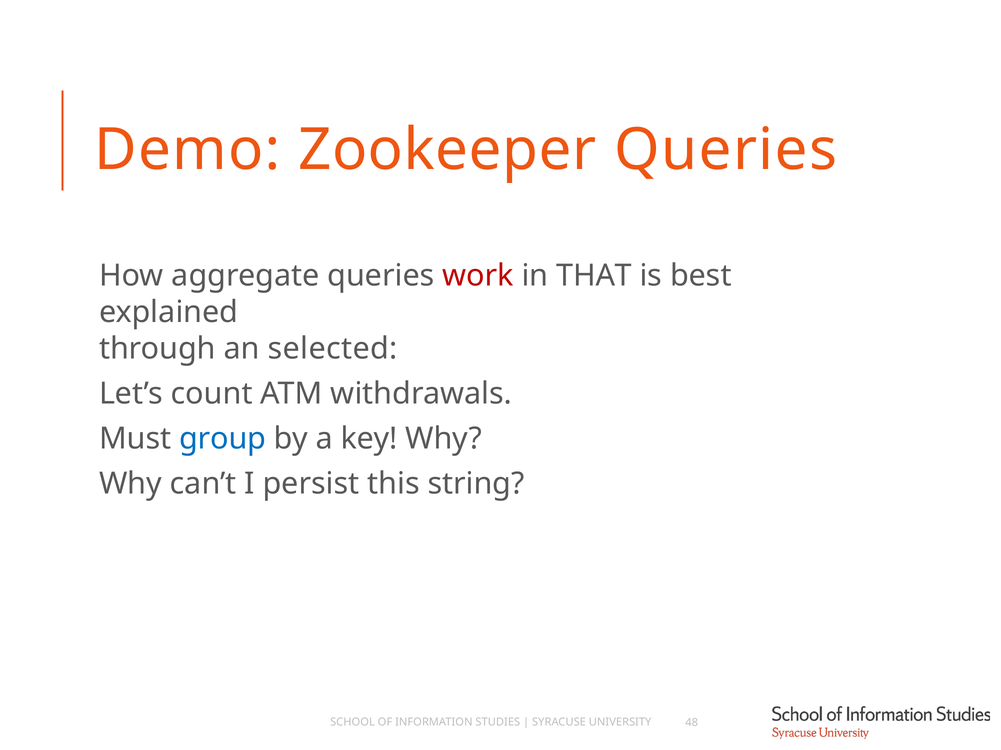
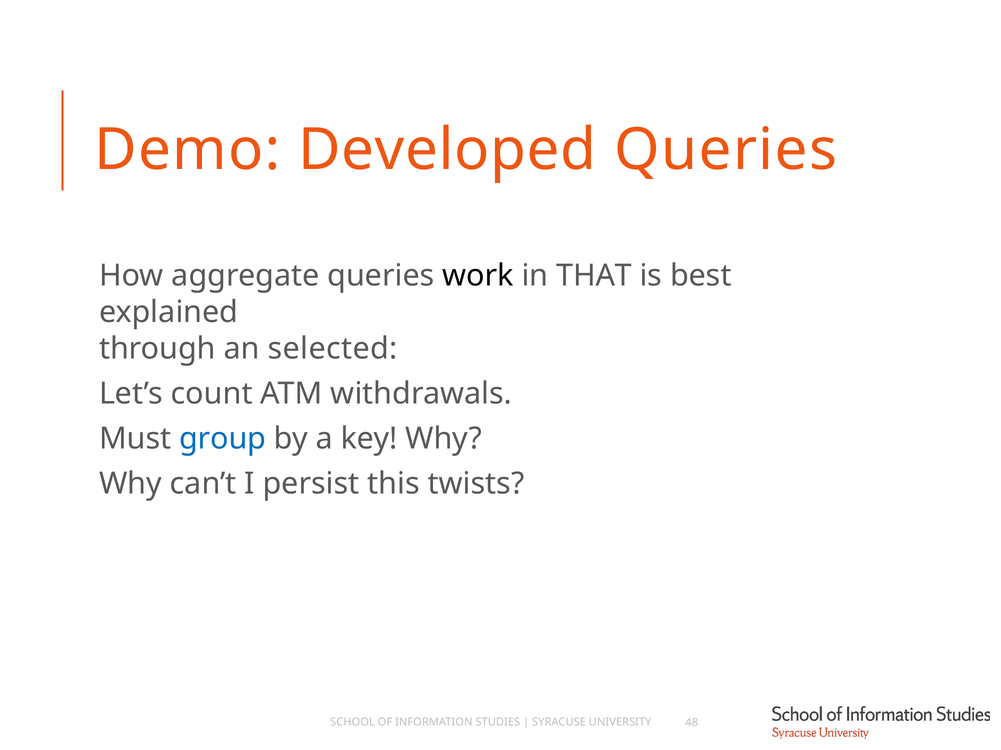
Zookeeper: Zookeeper -> Developed (447, 150)
work colour: red -> black (478, 276)
string: string -> twists (476, 484)
